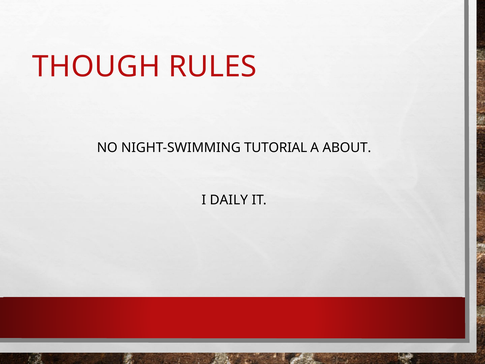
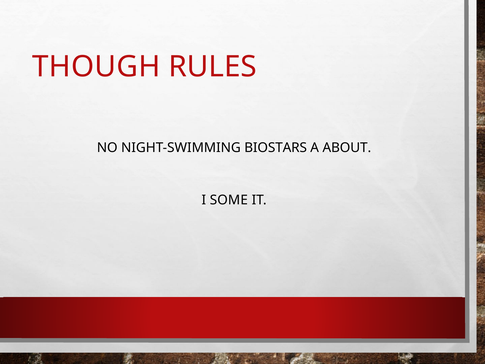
TUTORIAL: TUTORIAL -> BIOSTARS (276, 148)
DAILY: DAILY -> SOME (229, 200)
